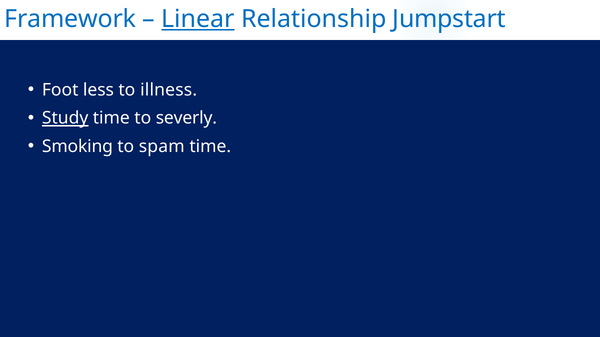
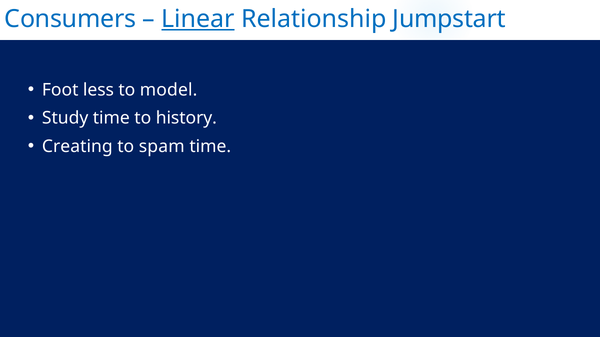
Framework: Framework -> Consumers (70, 19)
illness: illness -> model (169, 90)
Study underline: present -> none (65, 118)
severly: severly -> history (186, 118)
Smoking: Smoking -> Creating (77, 147)
